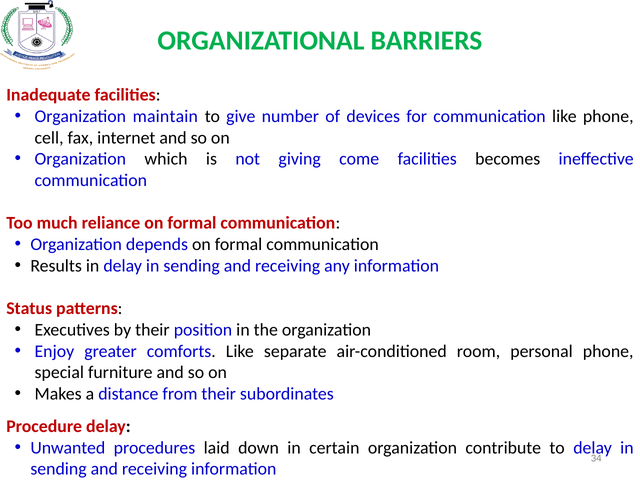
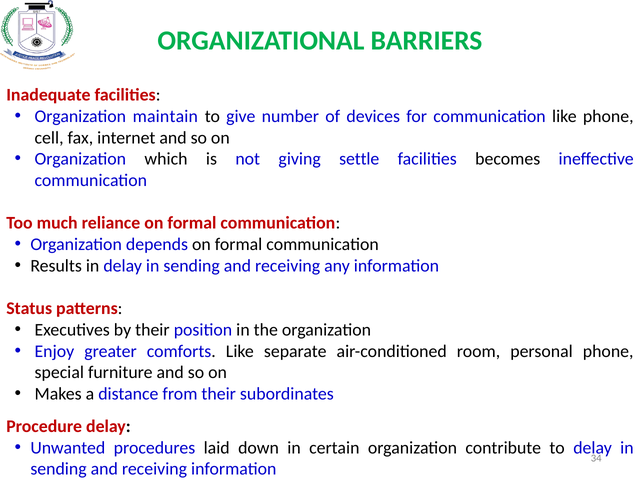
come: come -> settle (359, 159)
